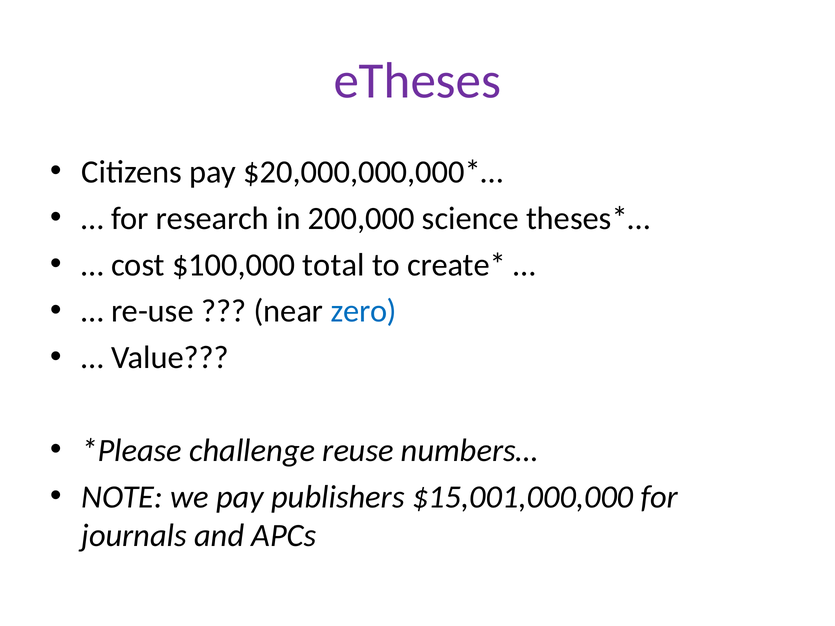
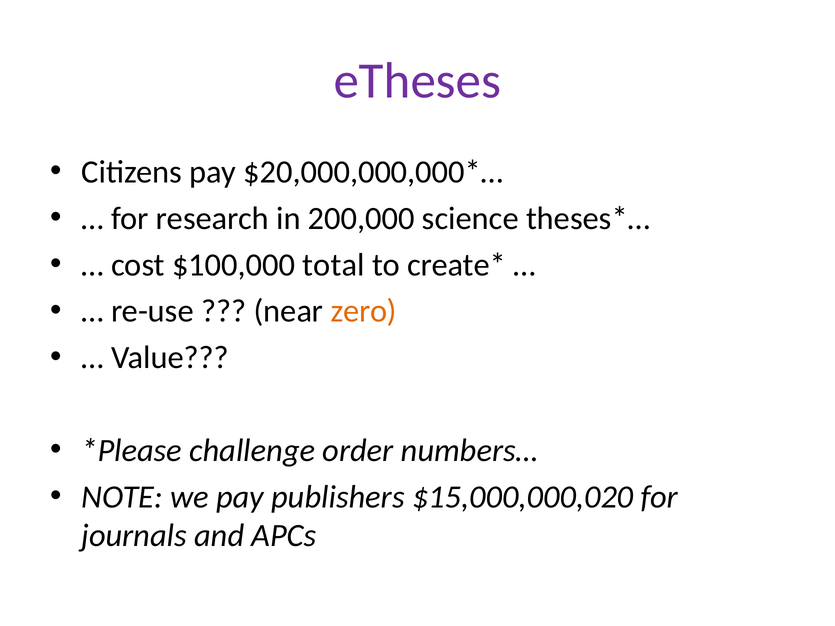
zero colour: blue -> orange (364, 311)
reuse: reuse -> order (358, 451)
$15,001,000,000: $15,001,000,000 -> $15,000,000,020 (523, 497)
